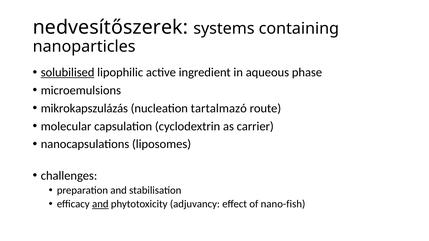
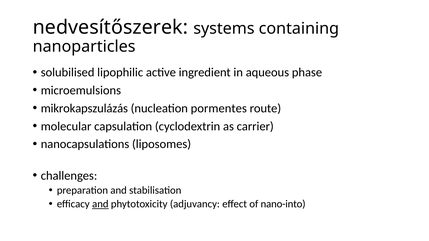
solubilised underline: present -> none (68, 73)
tartalmazó: tartalmazó -> pormentes (219, 108)
nano-fish: nano-fish -> nano-into (283, 204)
